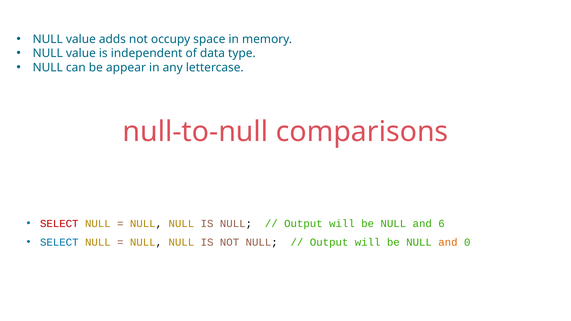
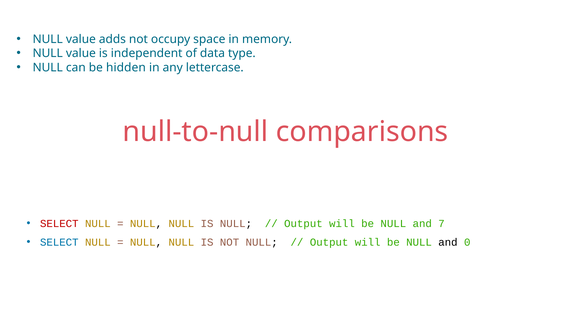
appear: appear -> hidden (126, 68)
6: 6 -> 7 (442, 224)
and colour: orange -> black (448, 242)
